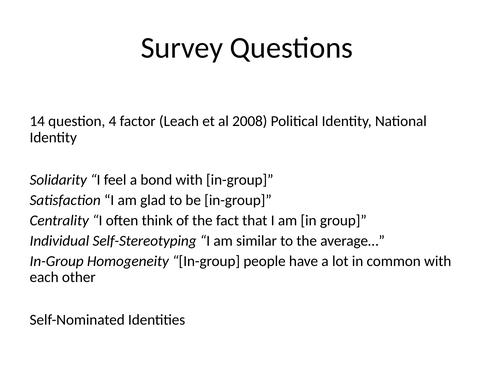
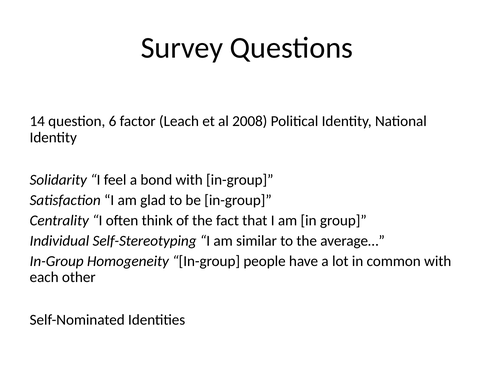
4: 4 -> 6 (112, 121)
